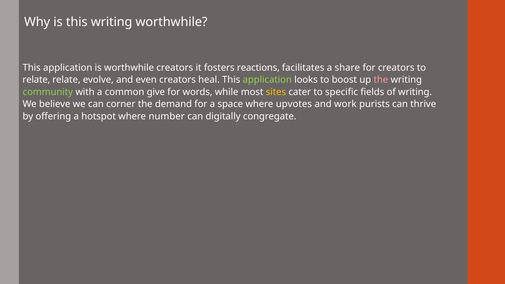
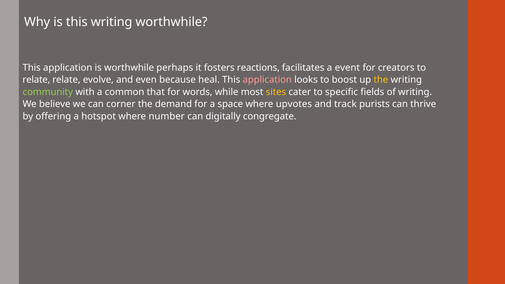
worthwhile creators: creators -> perhaps (175, 68)
share: share -> event (347, 68)
even creators: creators -> because (178, 80)
application colour: light green -> pink (267, 80)
the colour: pink -> yellow (381, 80)
give: give -> that (156, 92)
work: work -> track (345, 104)
